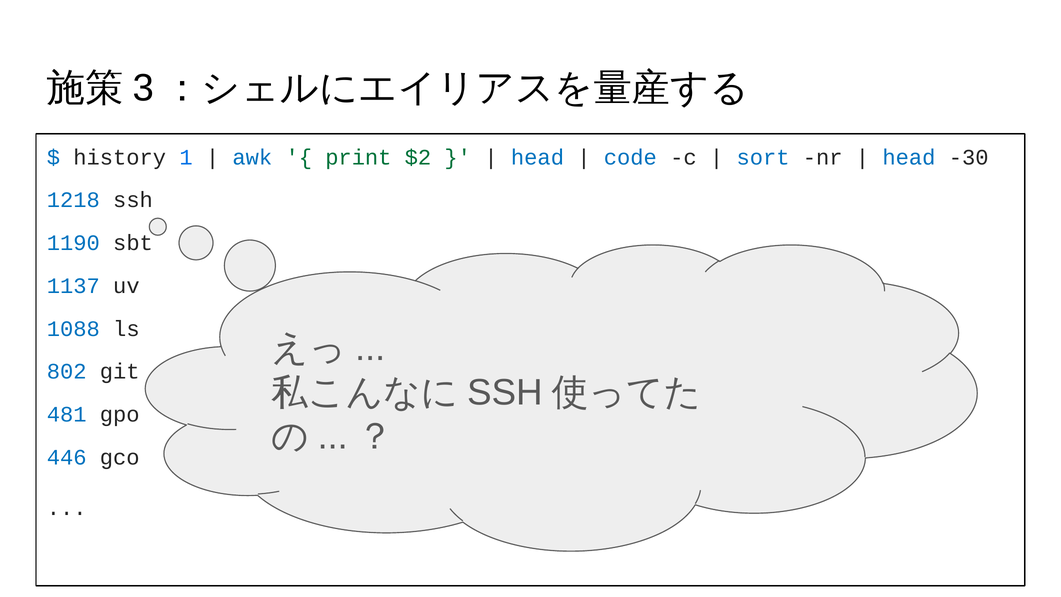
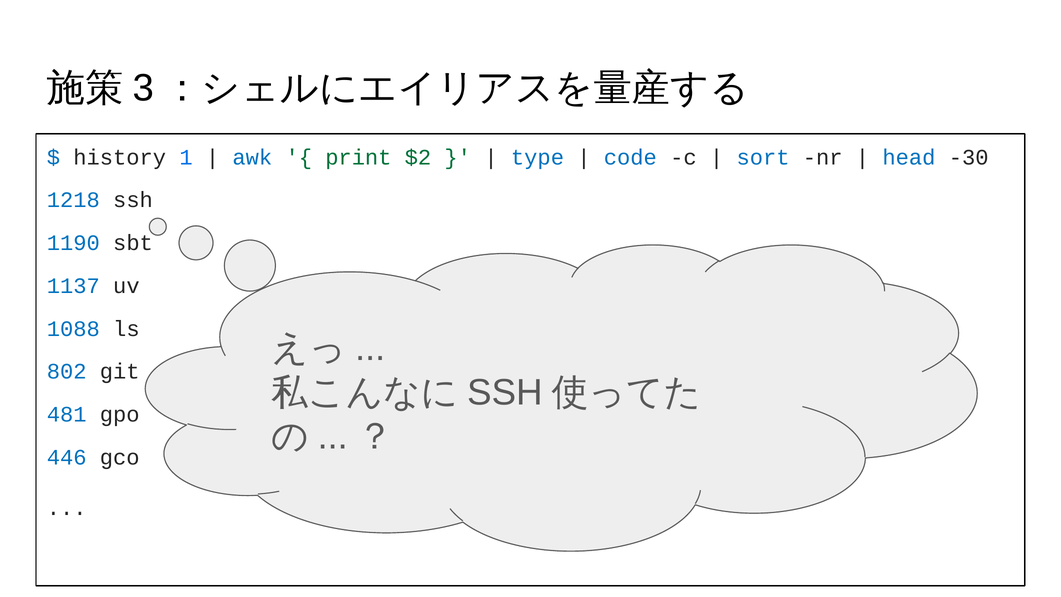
head: head -> type (538, 157)
